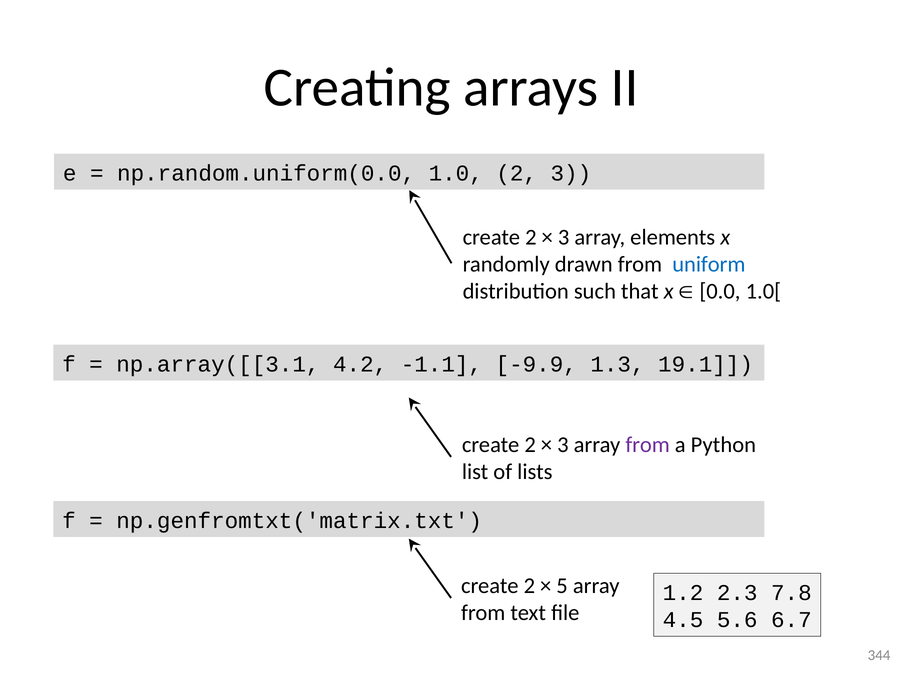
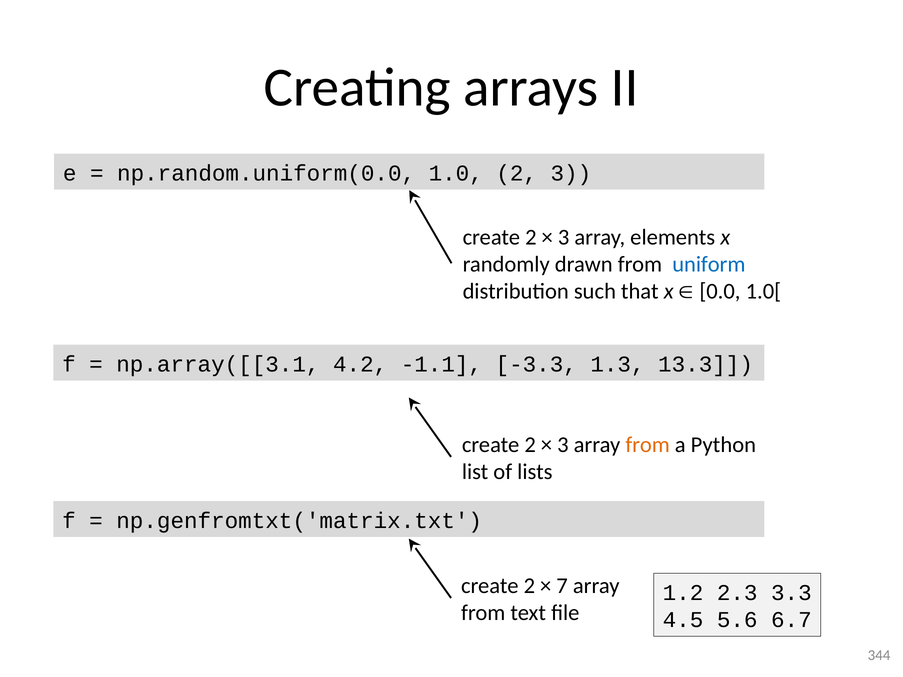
-9.9: -9.9 -> -3.3 (536, 364)
19.1: 19.1 -> 13.3 (706, 364)
from colour: purple -> orange (648, 445)
5: 5 -> 7 (562, 586)
7.8: 7.8 -> 3.3 (791, 593)
